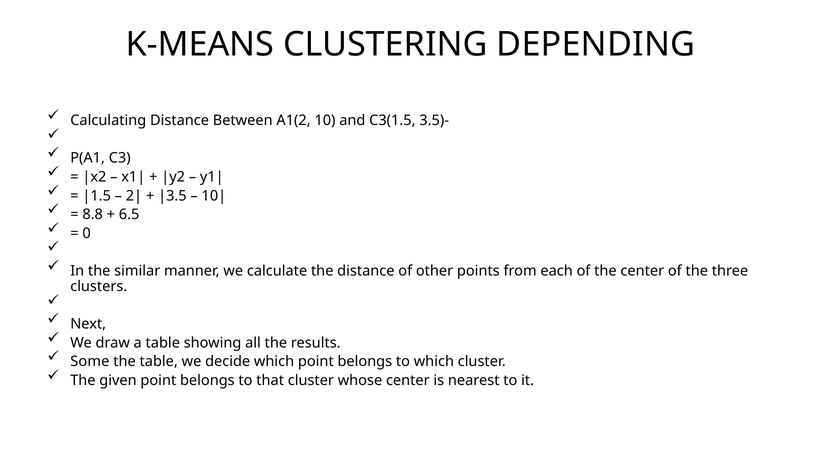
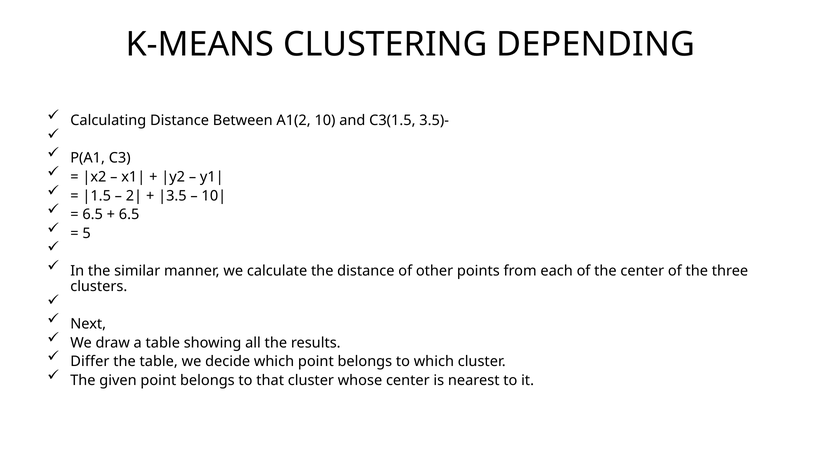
8.8: 8.8 -> 6.5 (93, 214)
0: 0 -> 5 (87, 233)
Some: Some -> Differ (90, 361)
